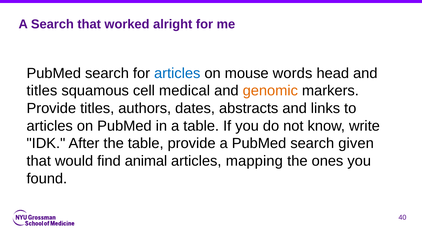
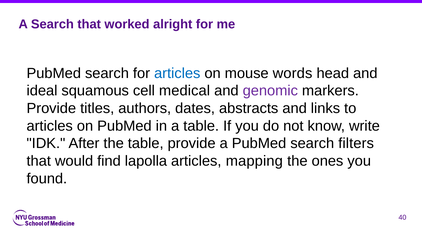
titles: titles -> ideal (42, 91)
genomic colour: orange -> purple (270, 91)
given: given -> filters (356, 144)
animal: animal -> lapolla (146, 161)
